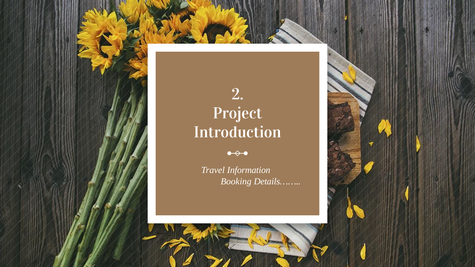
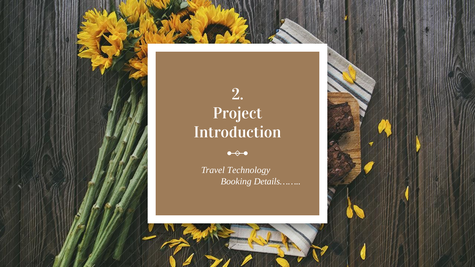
Information: Information -> Technology (249, 170)
